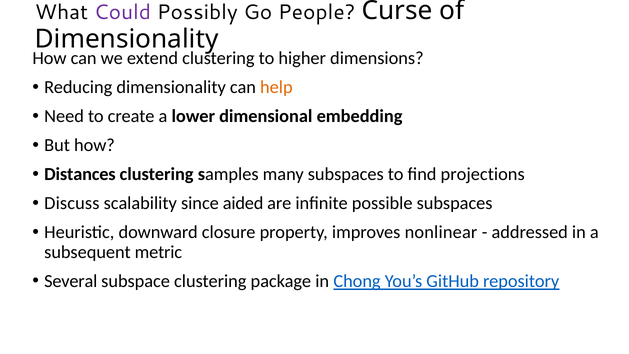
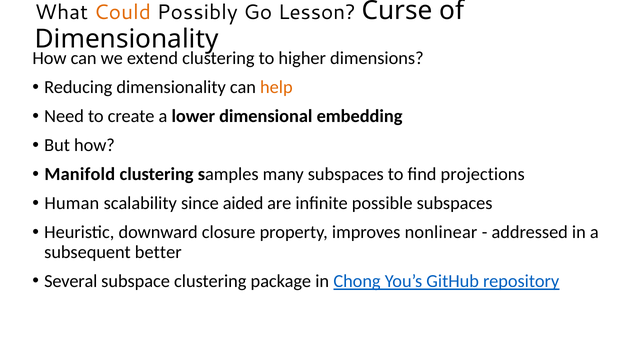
Could colour: purple -> orange (122, 13)
People: People -> Lesson (317, 13)
Distances: Distances -> Manifold (80, 174)
Discuss: Discuss -> Human (72, 203)
metric: metric -> better (158, 252)
